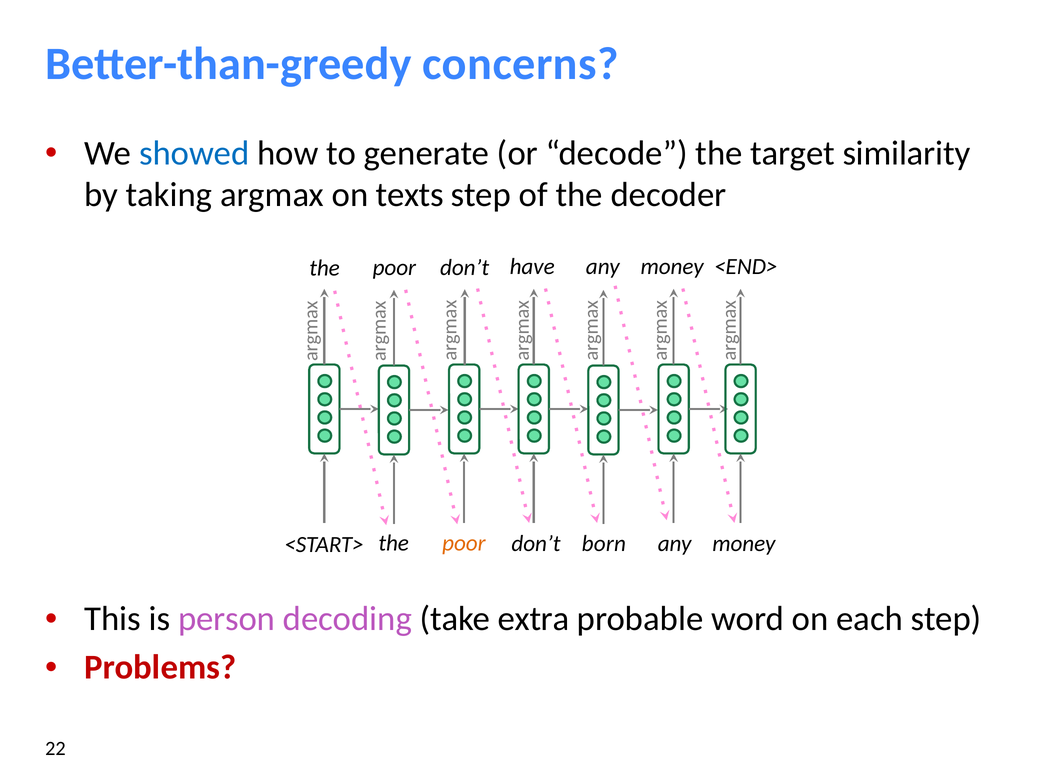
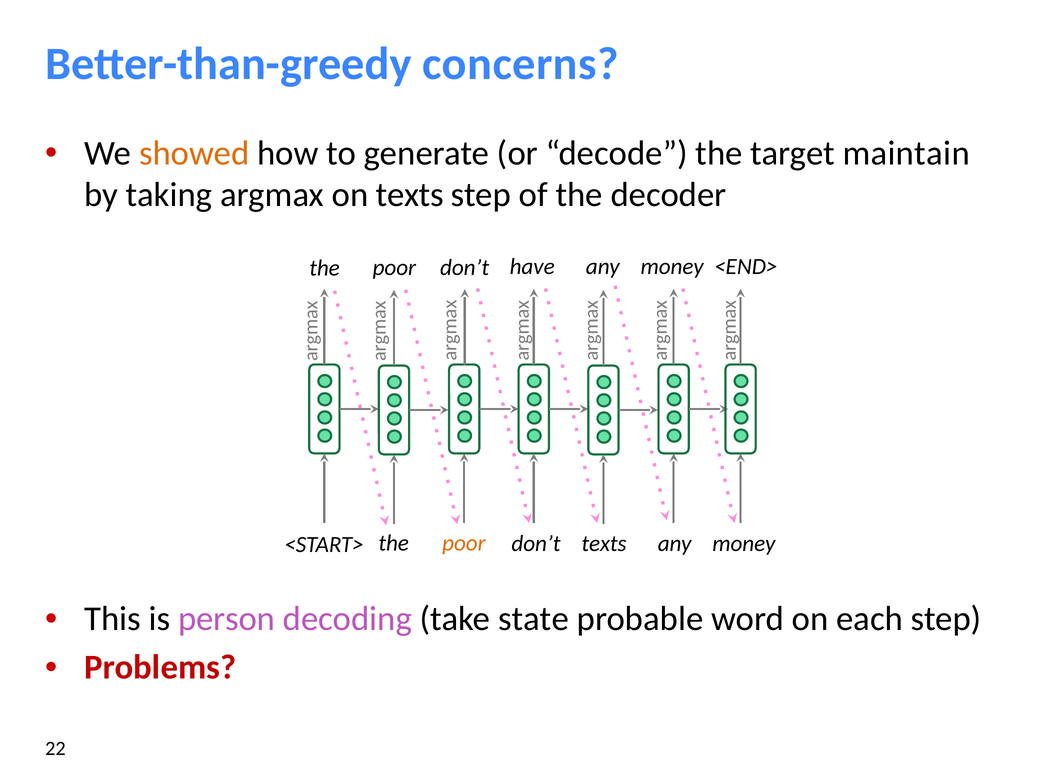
showed colour: blue -> orange (194, 153)
similarity: similarity -> maintain (906, 153)
don’t born: born -> texts (604, 544)
extra: extra -> state (533, 619)
